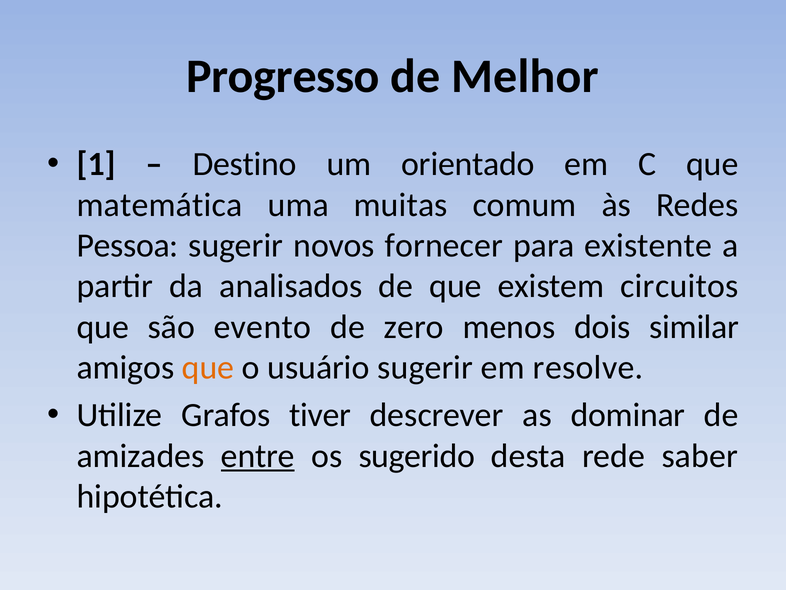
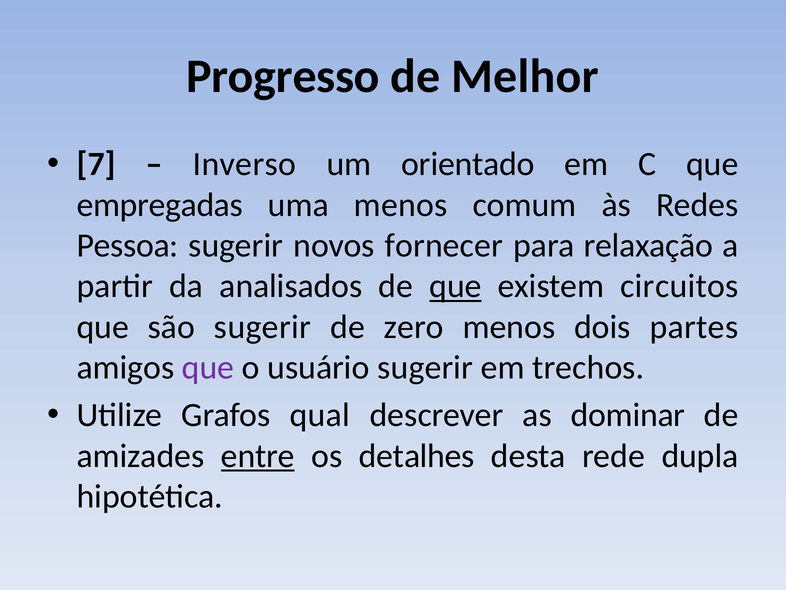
1: 1 -> 7 (96, 164)
Destino: Destino -> Inverso (244, 164)
matemática: matemática -> empregadas (160, 205)
uma muitas: muitas -> menos (401, 205)
existente: existente -> relaxação (648, 245)
que underline: none -> present (456, 286)
são evento: evento -> sugerir (262, 327)
similar: similar -> partes (694, 327)
que colour: orange -> purple (208, 367)
resolve: resolve -> trechos (588, 367)
tiver: tiver -> qual (320, 415)
sugerido: sugerido -> detalhes (417, 456)
saber: saber -> dupla (700, 456)
